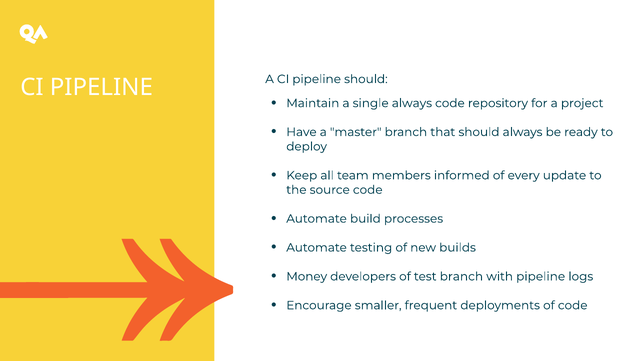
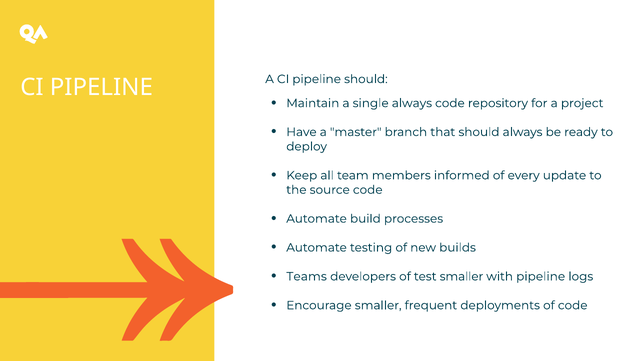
Money: Money -> Teams (307, 277)
test branch: branch -> smaller (461, 277)
